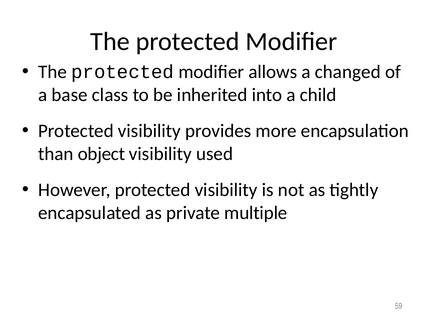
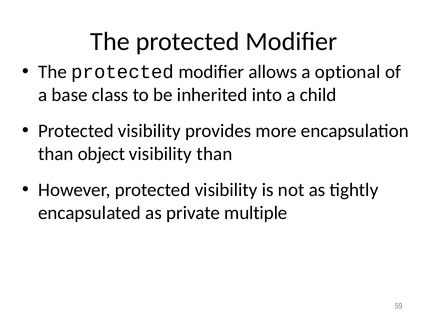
changed: changed -> optional (348, 72)
visibility used: used -> than (215, 154)
